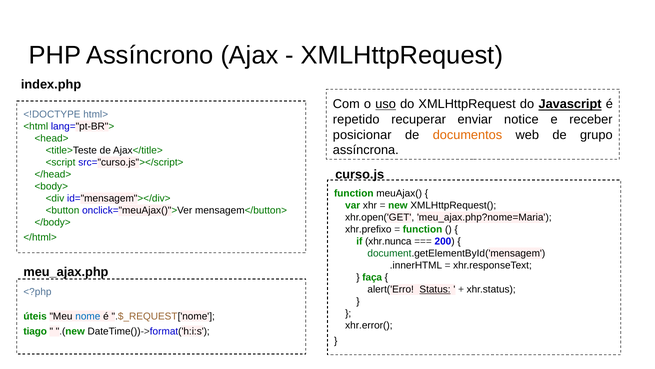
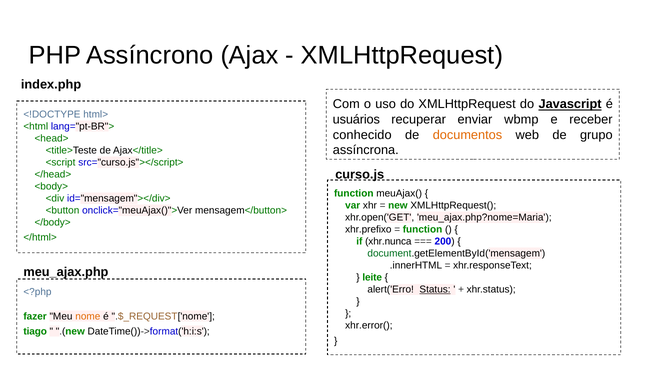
uso underline: present -> none (386, 104)
repetido: repetido -> usuários (356, 119)
notice: notice -> wbmp (521, 119)
posicionar: posicionar -> conhecido (362, 135)
faça: faça -> leite (372, 277)
úteis: úteis -> fazer (35, 316)
nome colour: blue -> orange (88, 316)
